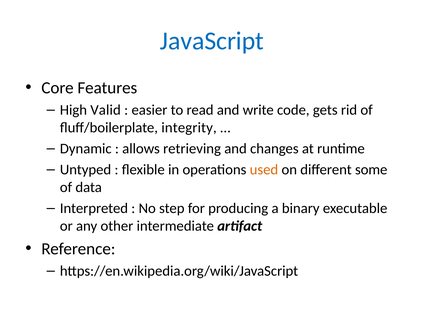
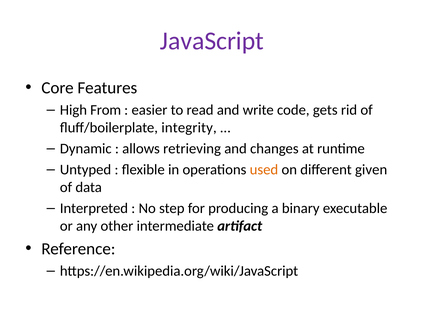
JavaScript colour: blue -> purple (212, 41)
Valid: Valid -> From (106, 110)
some: some -> given (371, 170)
